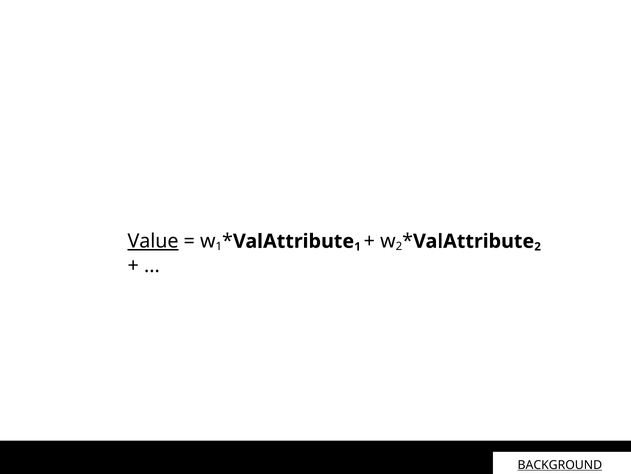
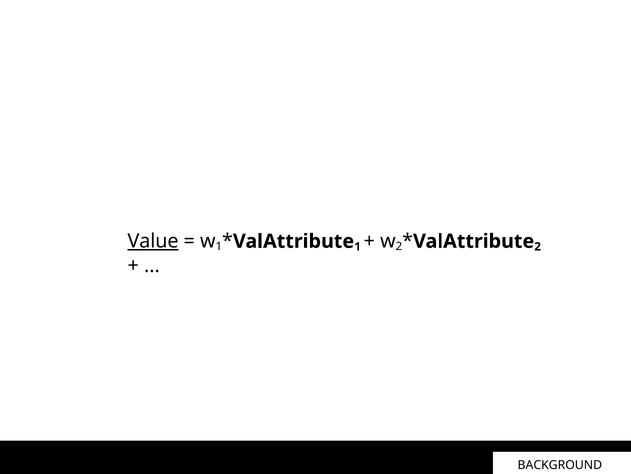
BACKGROUND underline: present -> none (560, 464)
